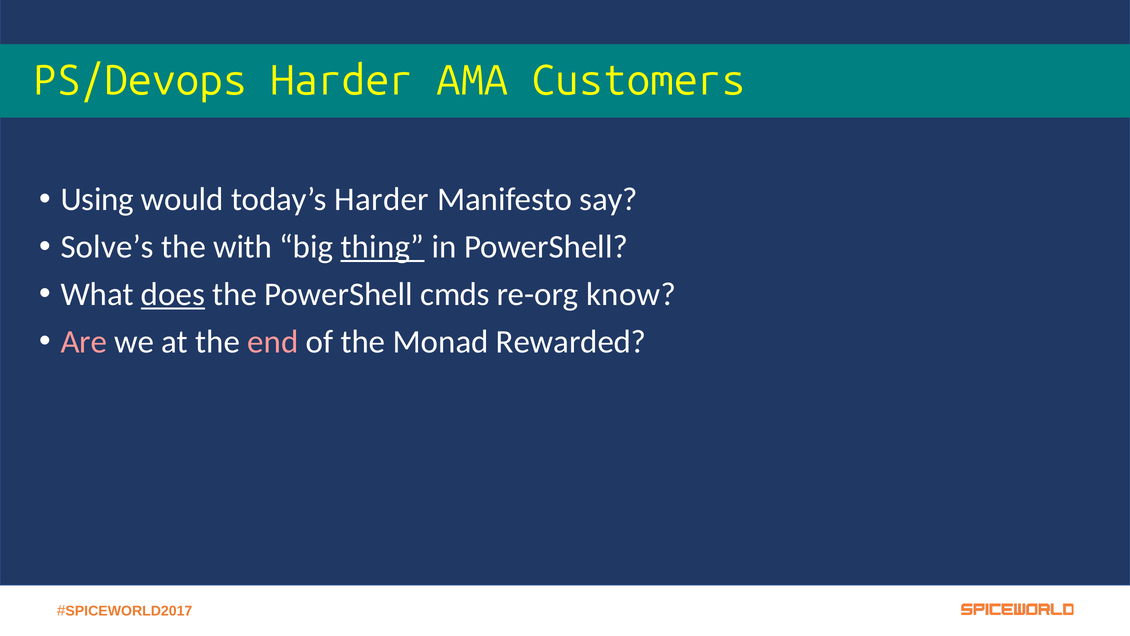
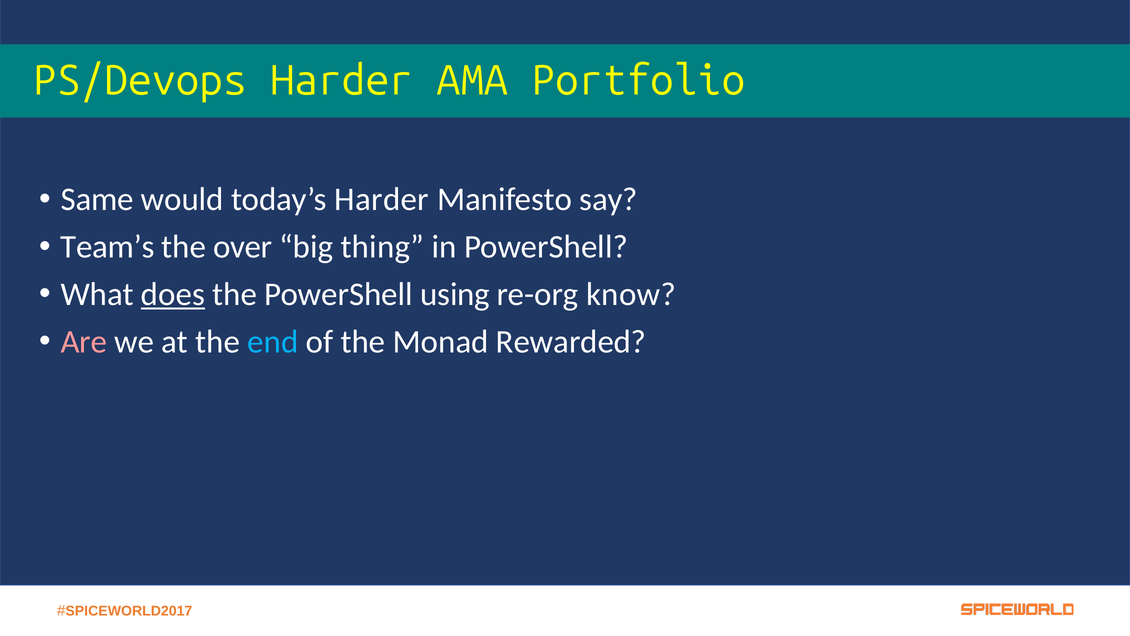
Customers: Customers -> Portfolio (638, 81)
Using: Using -> Same (97, 199)
Solve’s: Solve’s -> Team’s (107, 247)
with: with -> over (243, 247)
thing underline: present -> none (382, 247)
cmds: cmds -> using (455, 294)
end colour: pink -> light blue (273, 342)
